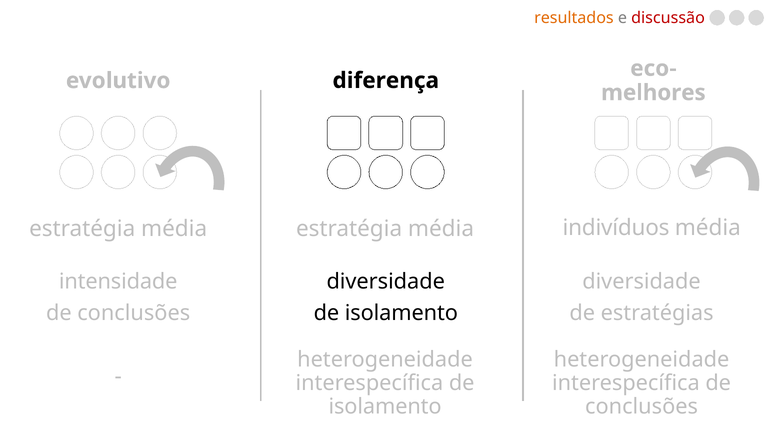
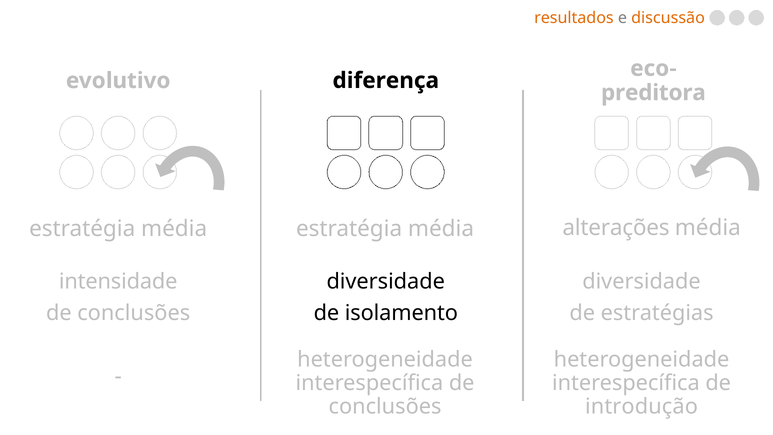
discussão colour: red -> orange (668, 18)
melhores: melhores -> preditora (653, 93)
indivíduos: indivíduos -> alterações (616, 228)
isolamento: isolamento -> conclusões (385, 406)
conclusões: conclusões -> introdução (641, 406)
